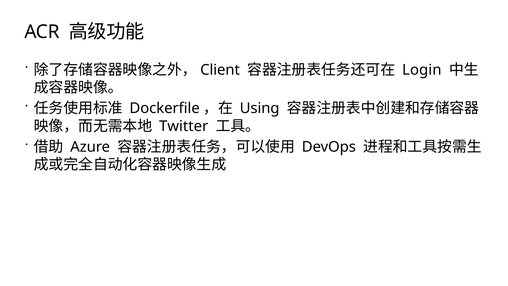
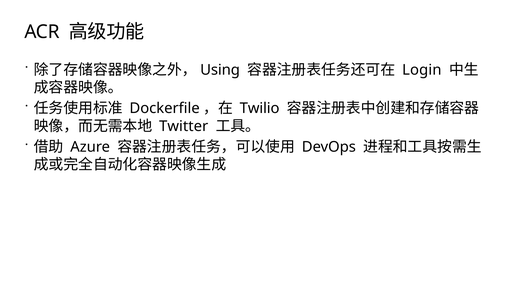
Client: Client -> Using (220, 70)
Using: Using -> Twilio (260, 108)
